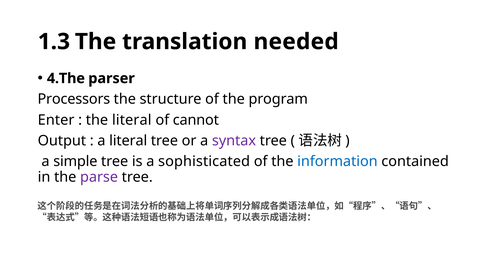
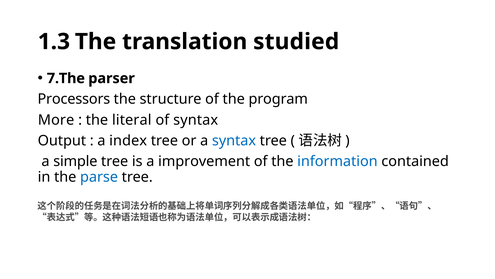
needed: needed -> studied (296, 42)
4.The: 4.The -> 7.The (66, 78)
Enter: Enter -> More (56, 120)
of cannot: cannot -> syntax (196, 120)
a literal: literal -> index (128, 140)
syntax colour: purple -> blue (234, 140)
sophisticated: sophisticated -> improvement (204, 161)
parse colour: purple -> blue (99, 177)
